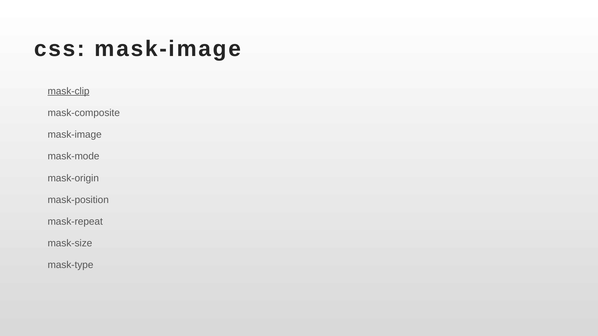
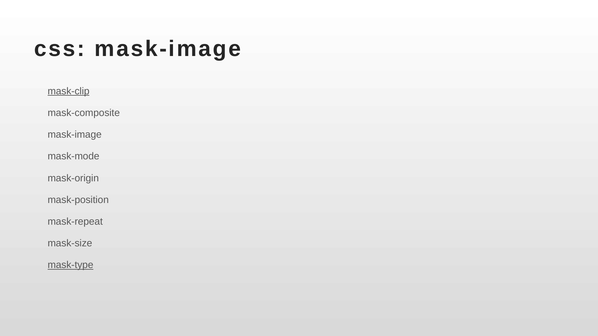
mask-type underline: none -> present (70, 265)
